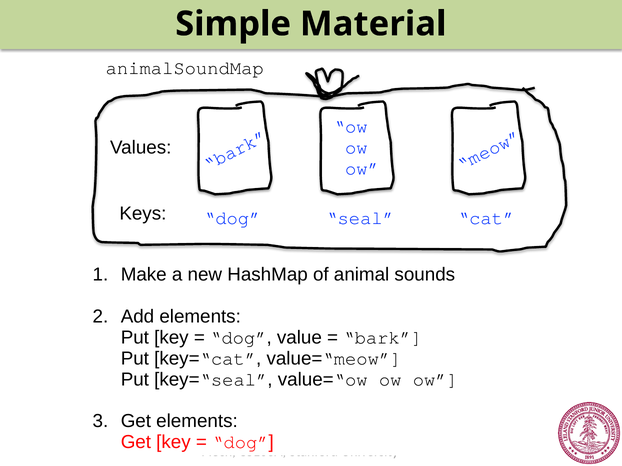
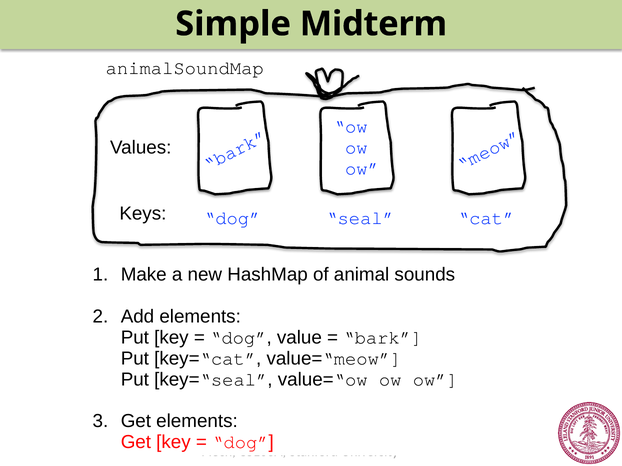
Material: Material -> Midterm (373, 24)
